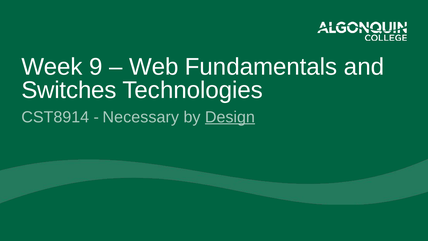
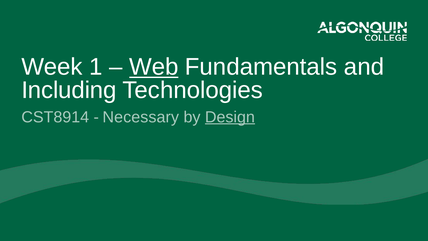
9: 9 -> 1 (96, 67)
Web underline: none -> present (154, 67)
Switches: Switches -> Including (69, 90)
